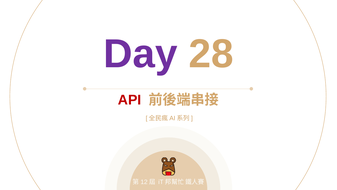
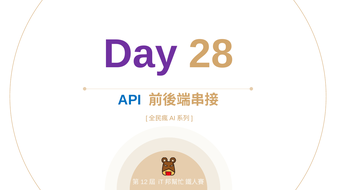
API colour: red -> blue (130, 100)
